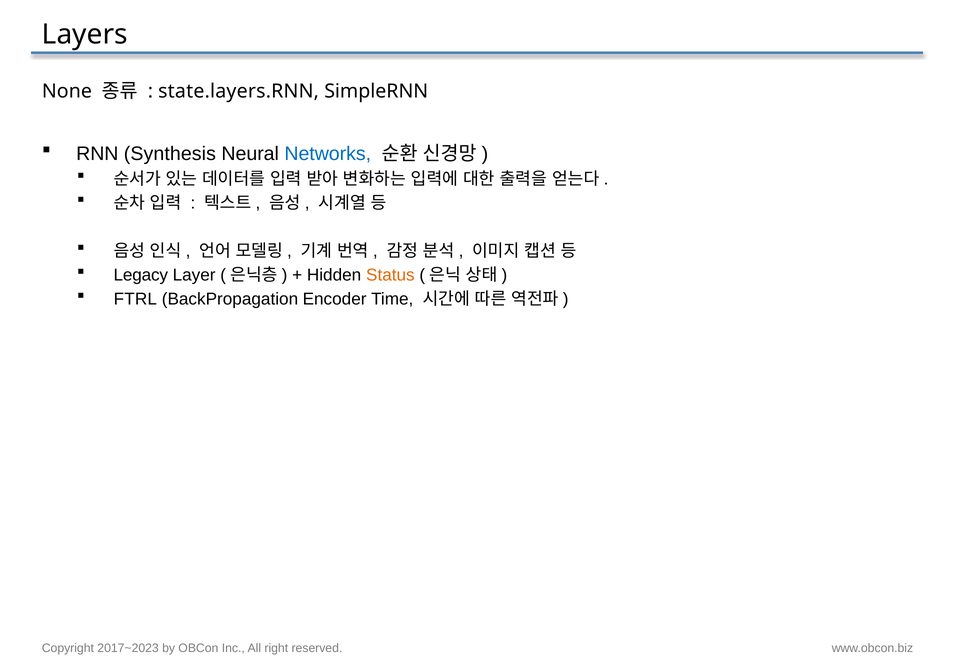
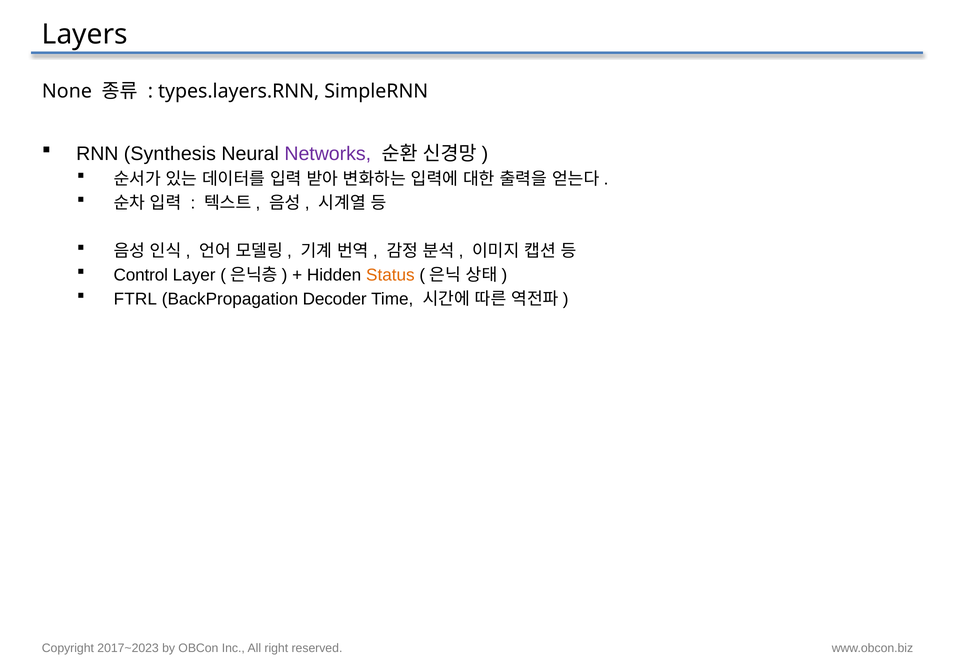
state.layers.RNN: state.layers.RNN -> types.layers.RNN (239, 91)
Networks colour: blue -> purple (328, 154)
Legacy: Legacy -> Control (141, 275)
Encoder: Encoder -> Decoder (335, 299)
